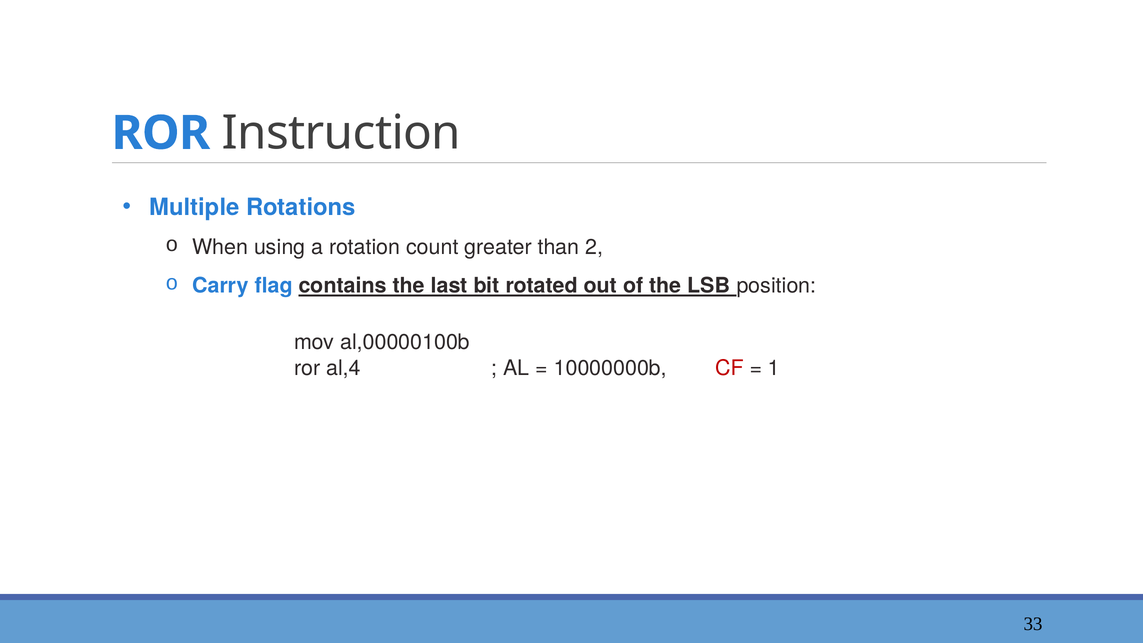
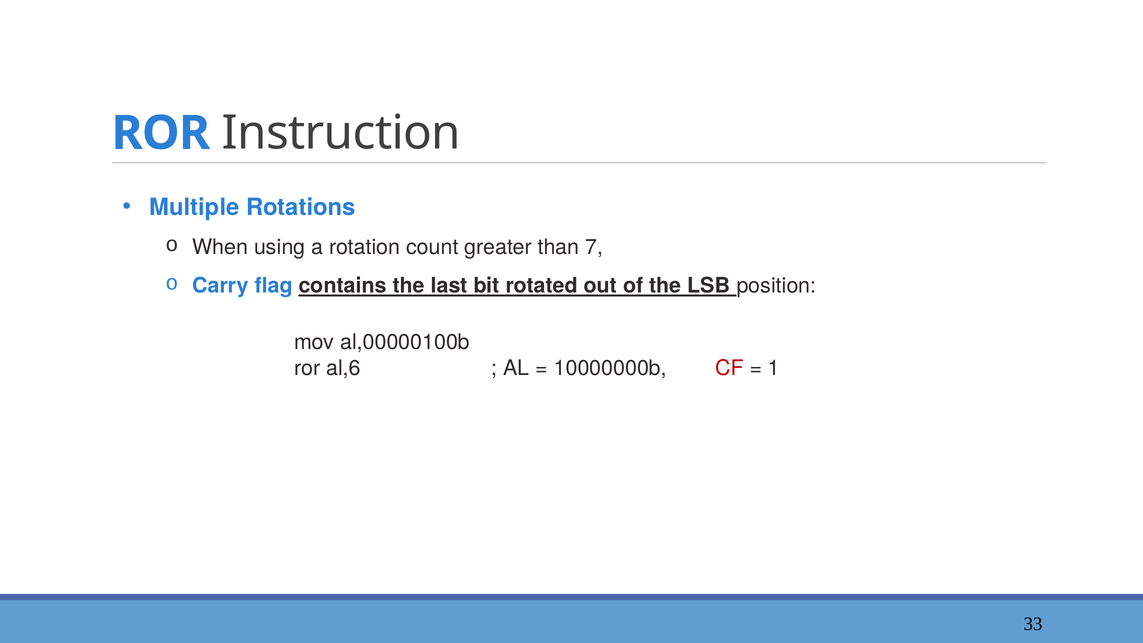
2: 2 -> 7 (594, 247)
al,4: al,4 -> al,6 (343, 368)
